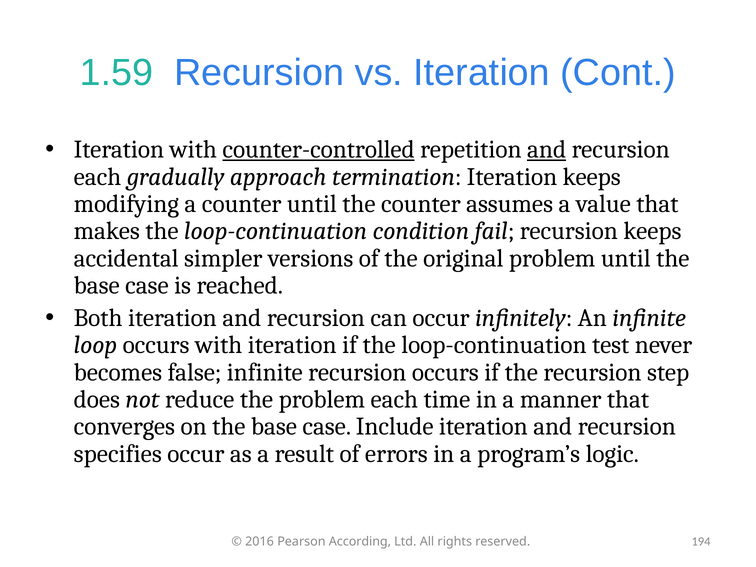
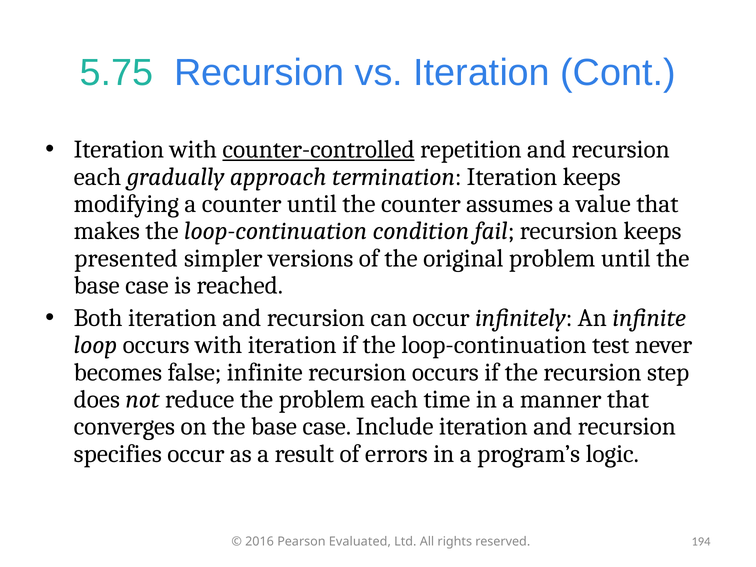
1.59: 1.59 -> 5.75 (116, 73)
and underline: present -> none (547, 150)
accidental: accidental -> presented (126, 258)
According: According -> Evaluated (360, 541)
